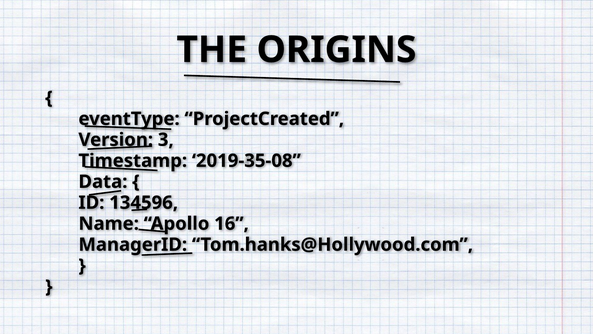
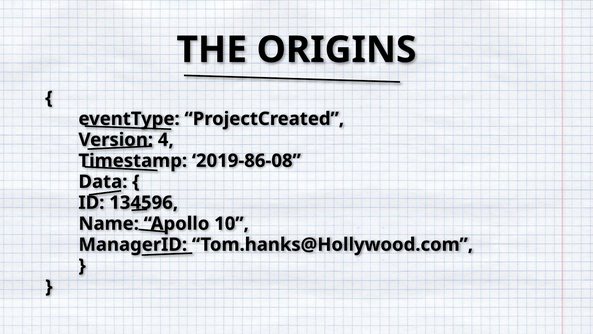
3: 3 -> 4 (166, 140)
2019-35-08: 2019-35-08 -> 2019-86-08 (246, 161)
16: 16 -> 10 (231, 223)
